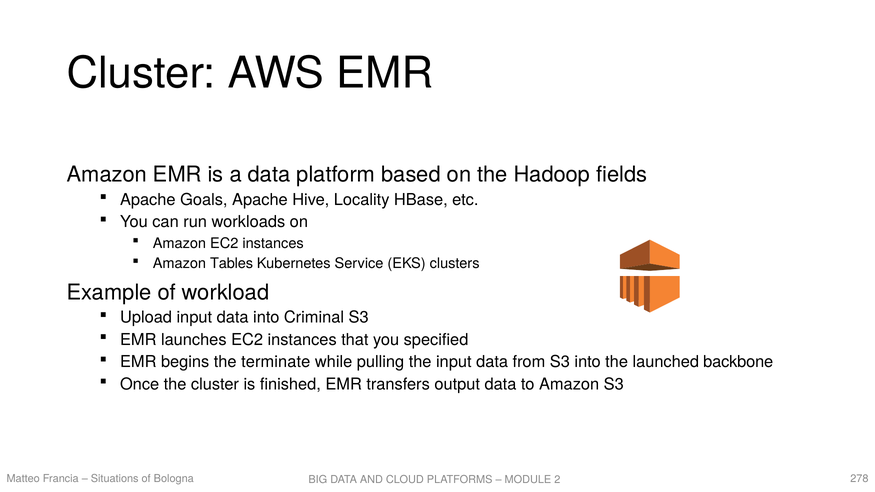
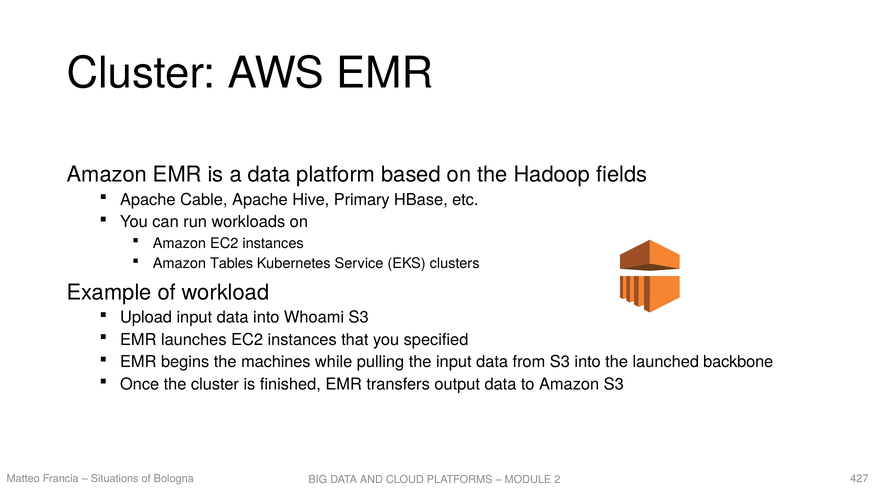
Goals: Goals -> Cable (204, 200)
Locality: Locality -> Primary (362, 200)
Criminal: Criminal -> Whoami (314, 318)
terminate: terminate -> machines (276, 362)
278: 278 -> 427 (859, 479)
